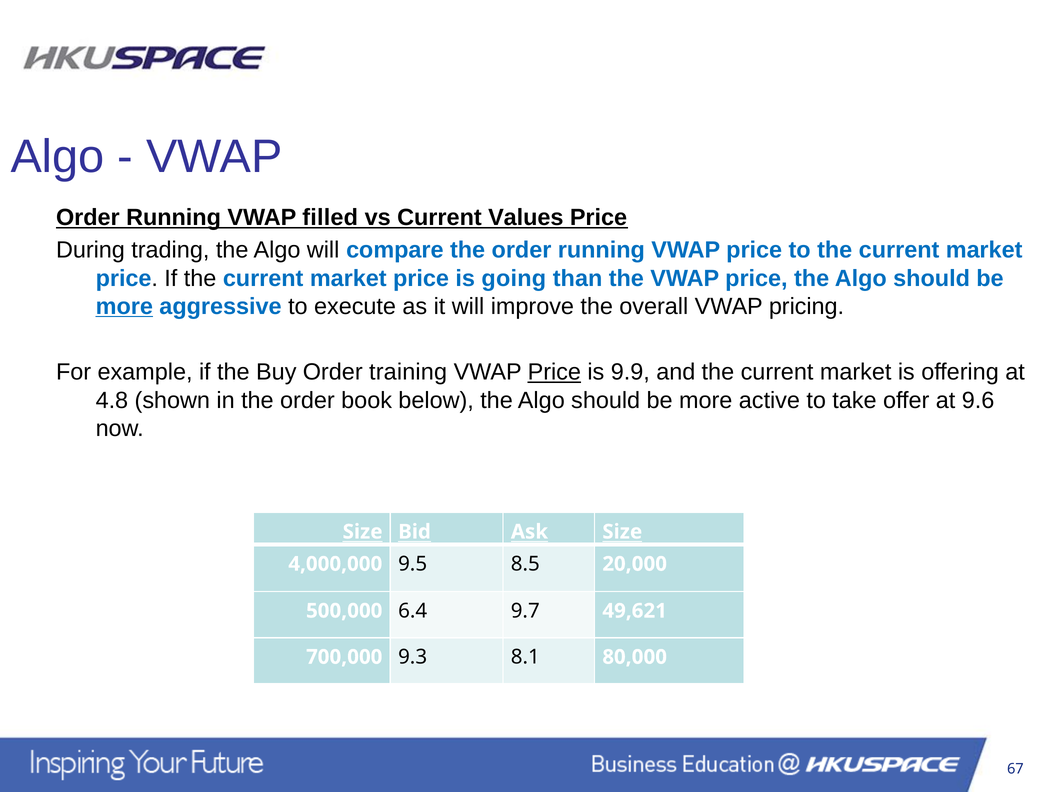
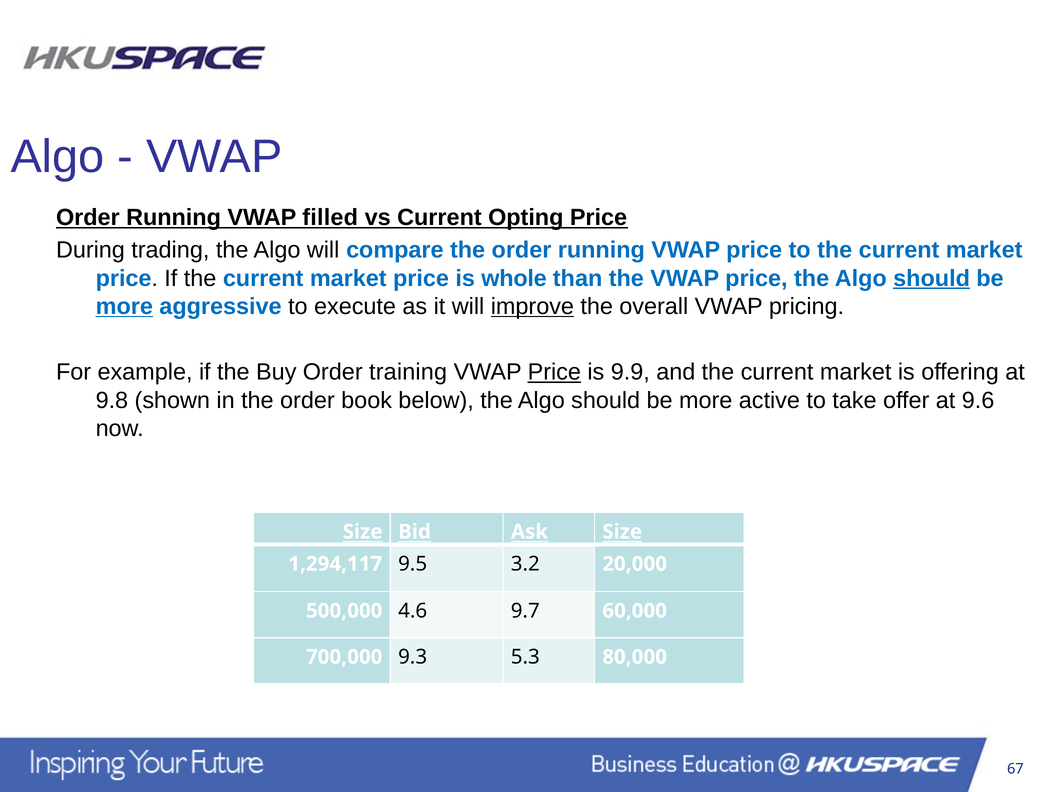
Values: Values -> Opting (526, 217)
going: going -> whole (514, 278)
should underline: none -> present (932, 278)
improve underline: none -> present (532, 306)
4.8: 4.8 -> 9.8 (112, 400)
4,000,000: 4,000,000 -> 1,294,117 (335, 564)
8.5: 8.5 -> 3.2 (525, 564)
6.4: 6.4 -> 4.6 (413, 611)
49,621: 49,621 -> 60,000 (635, 611)
8.1: 8.1 -> 5.3 (525, 657)
